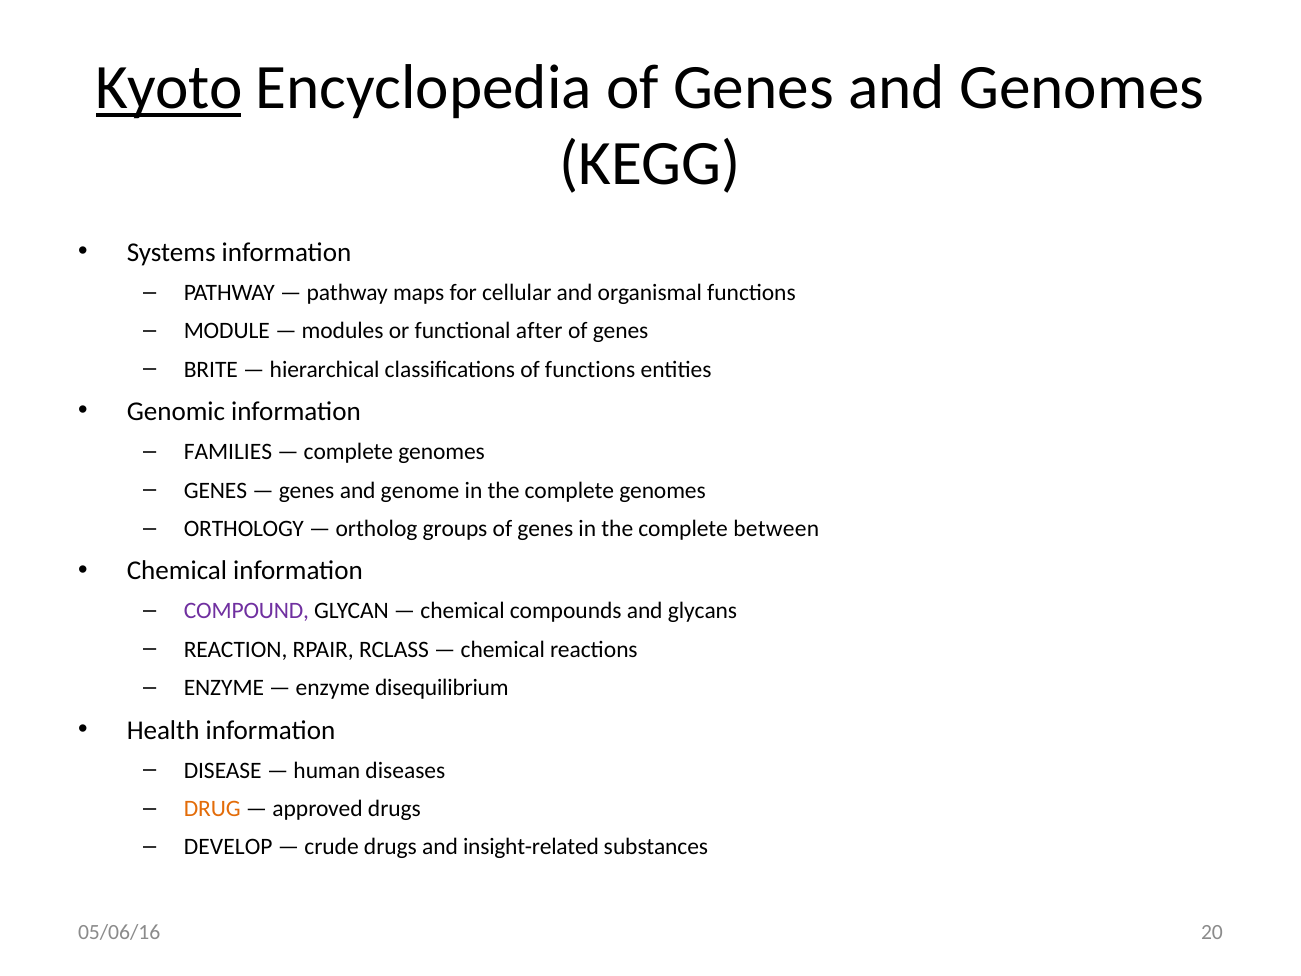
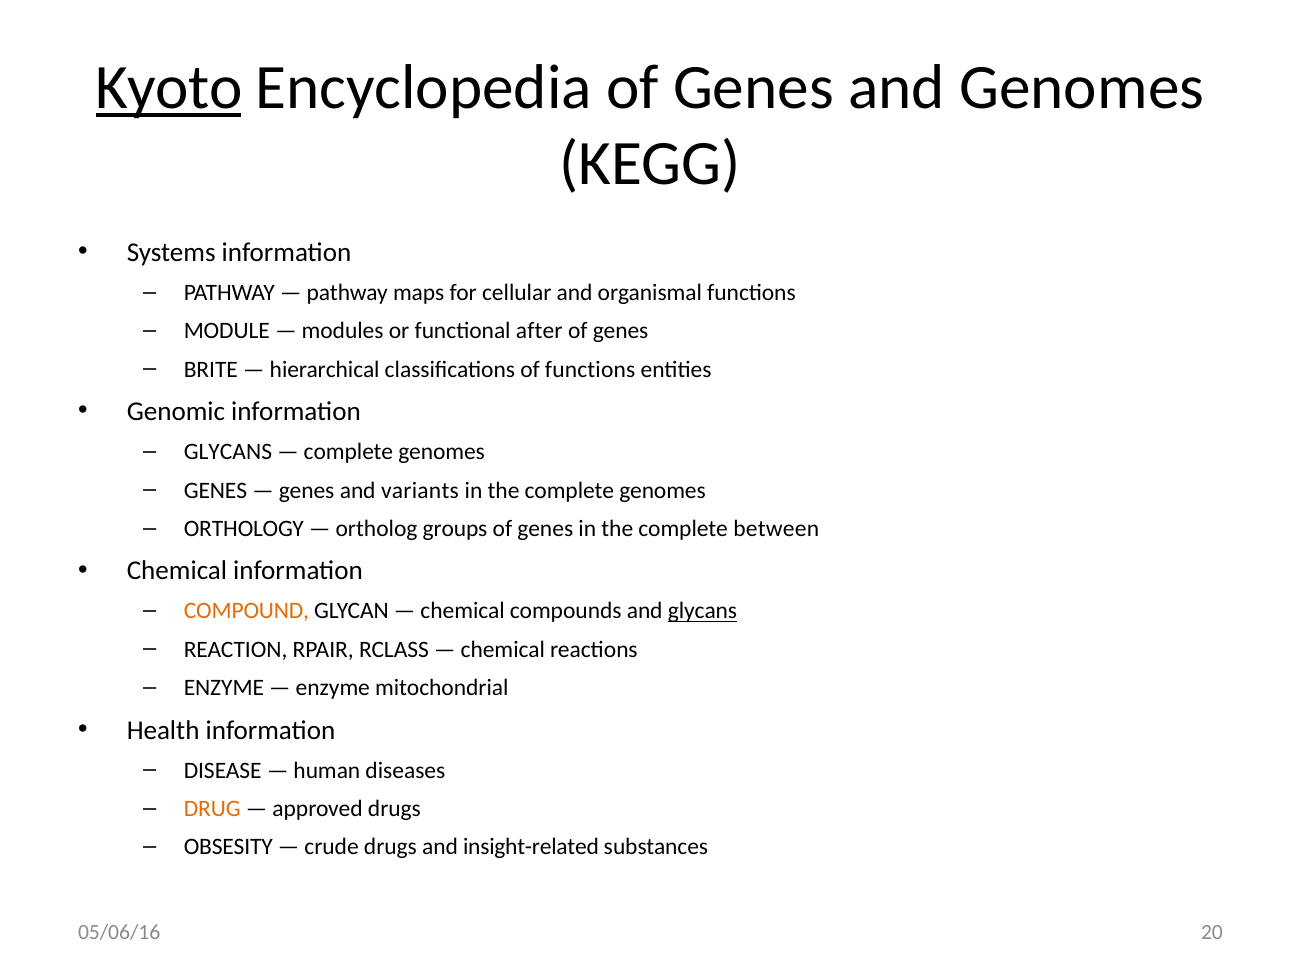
FAMILIES: FAMILIES -> GLYCANS (228, 452)
genome: genome -> variants (420, 490)
COMPOUND colour: purple -> orange (246, 611)
glycans underline: none -> present (703, 611)
disequilibrium: disequilibrium -> mitochondrial (442, 688)
DEVELOP: DEVELOP -> OBSESITY (228, 847)
